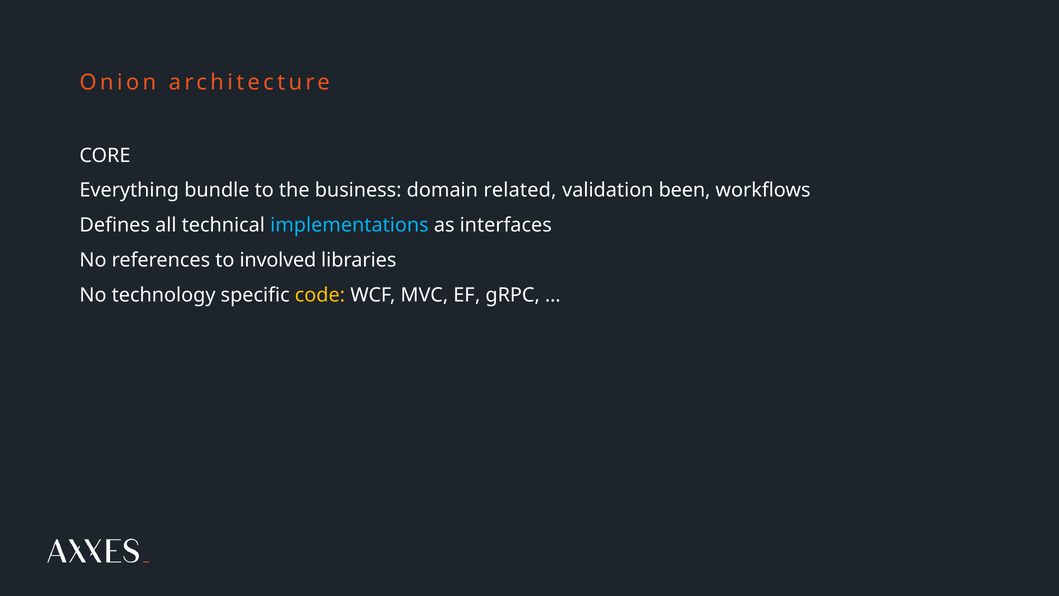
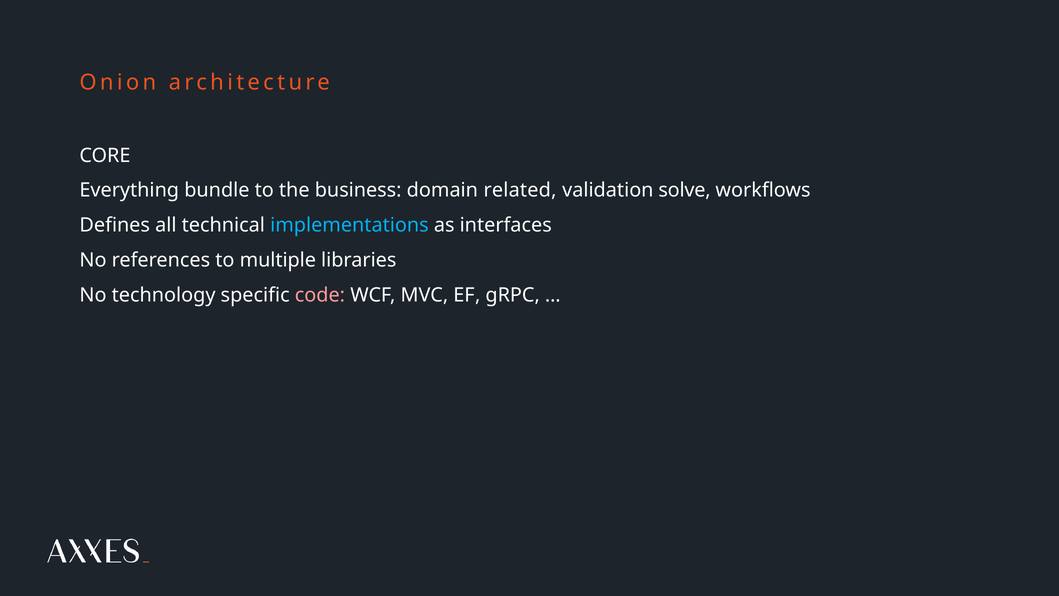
been: been -> solve (685, 190)
involved: involved -> multiple (278, 260)
code colour: yellow -> pink (320, 295)
